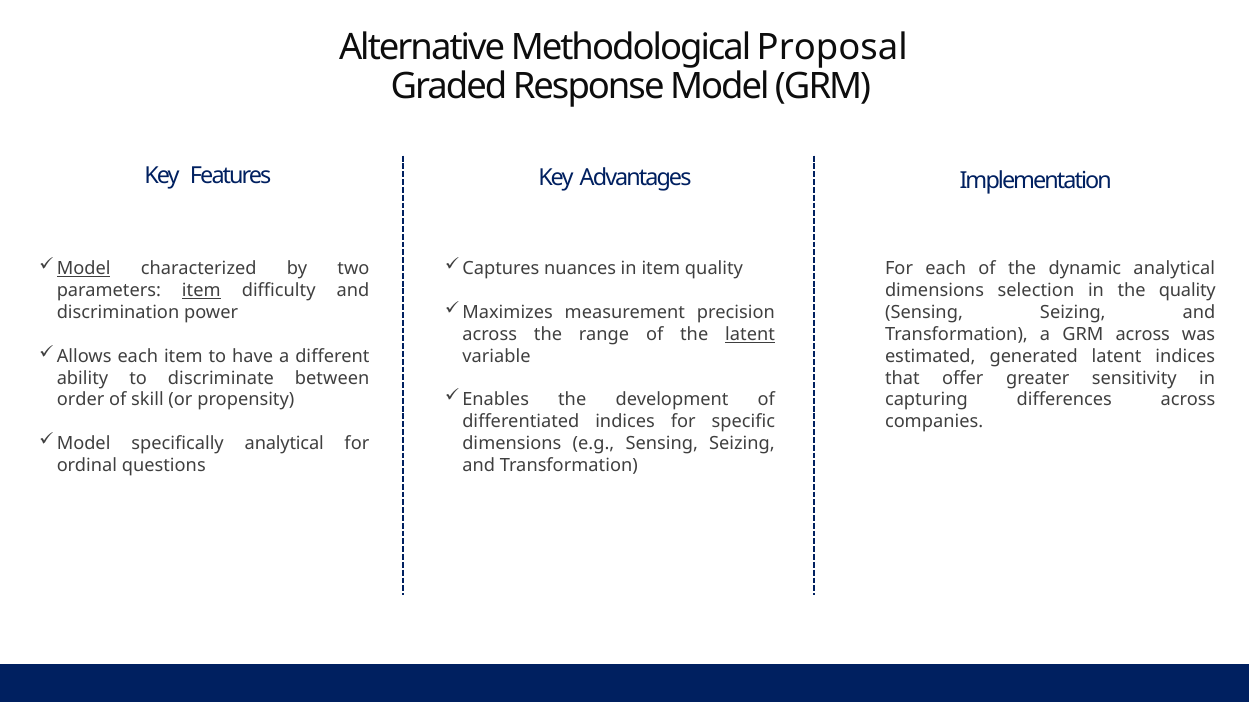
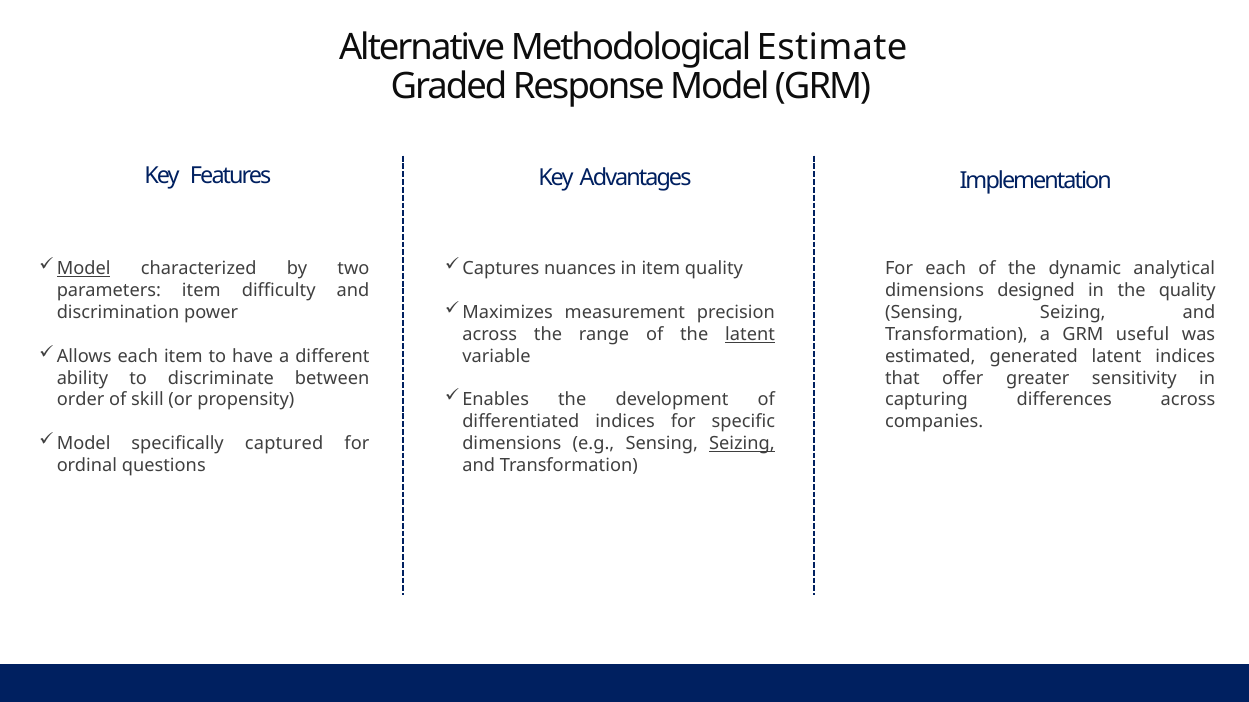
Proposal: Proposal -> Estimate (832, 47)
item underline: present -> none (201, 291)
selection: selection -> designed (1036, 291)
GRM across: across -> useful (1143, 335)
specifically analytical: analytical -> captured (284, 444)
Seizing underline: none -> present (742, 444)
